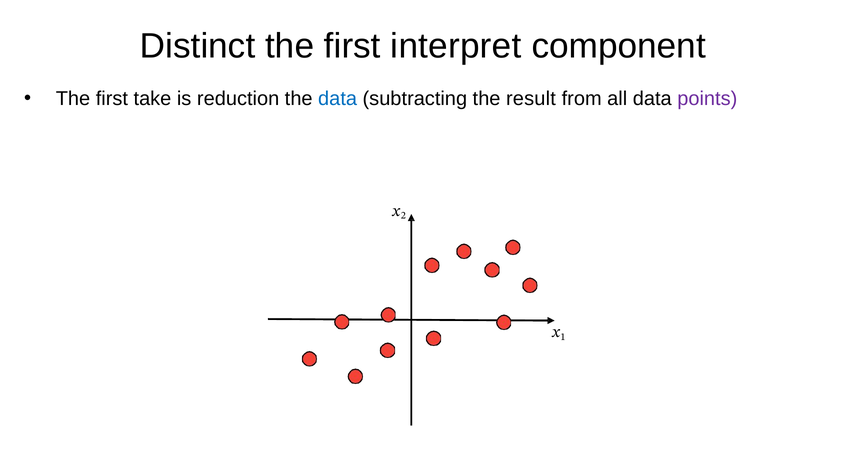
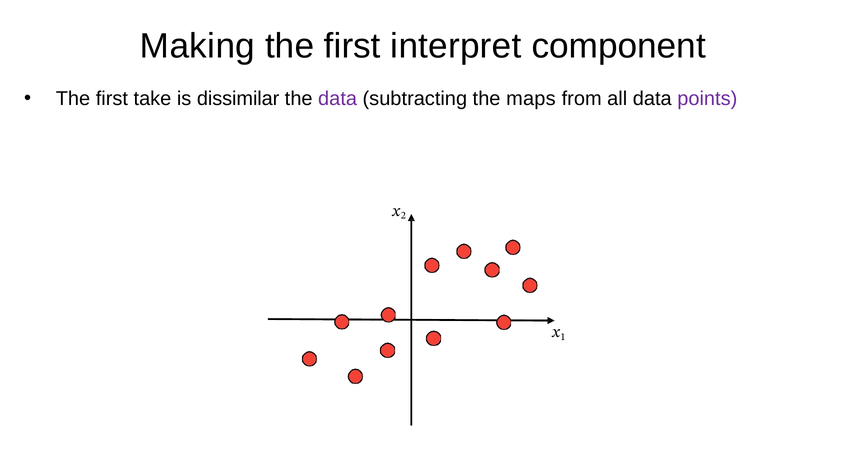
Distinct: Distinct -> Making (197, 46)
reduction: reduction -> dissimilar (238, 99)
data colour: blue -> purple (338, 99)
result: result -> maps (531, 99)
